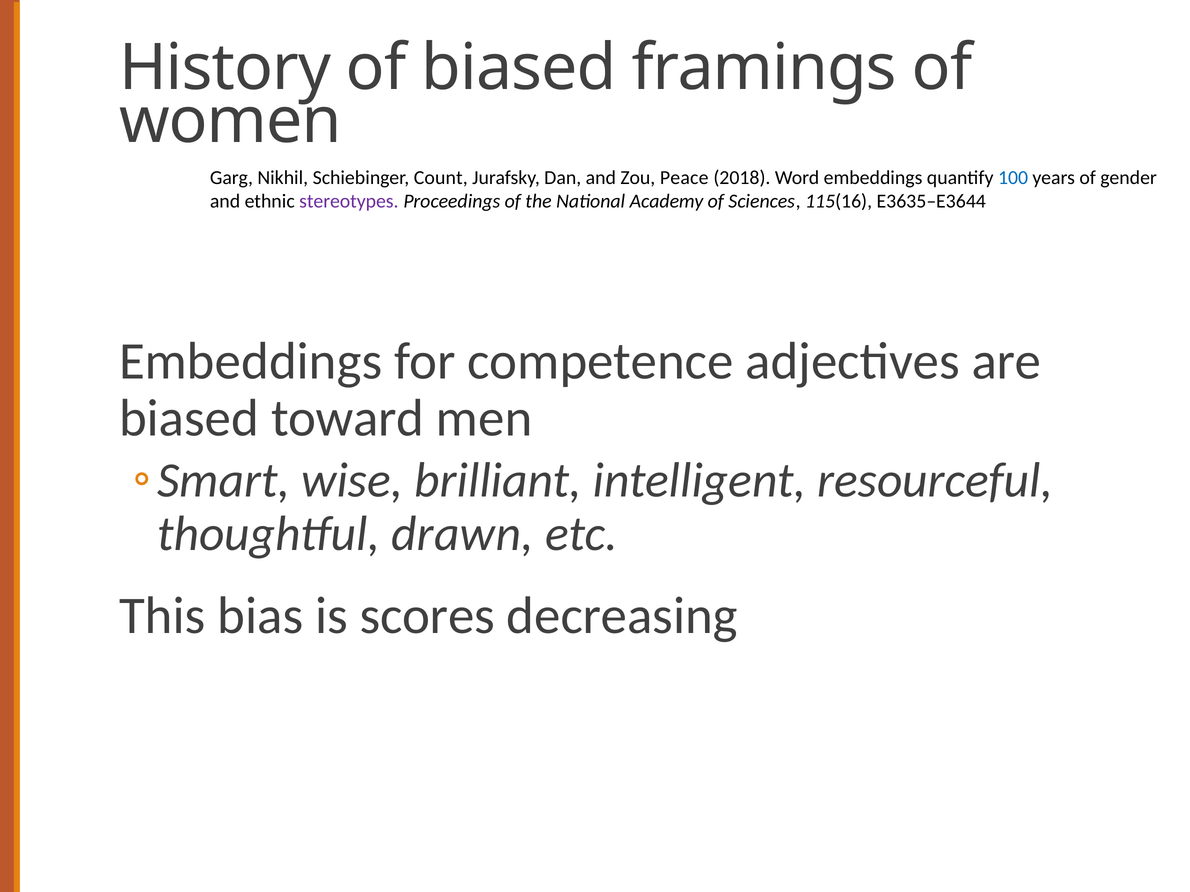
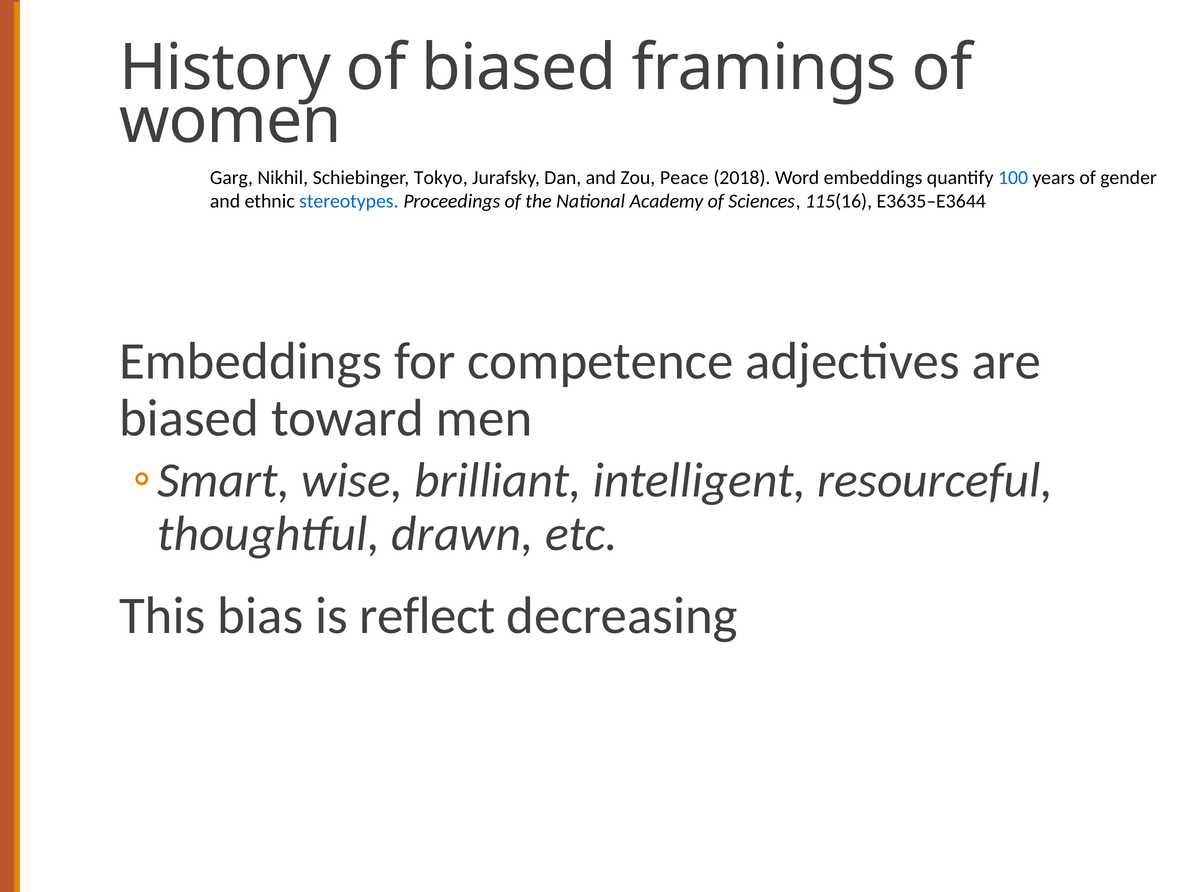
Count: Count -> Tokyo (441, 178)
stereotypes colour: purple -> blue (349, 202)
scores: scores -> reflect (428, 616)
